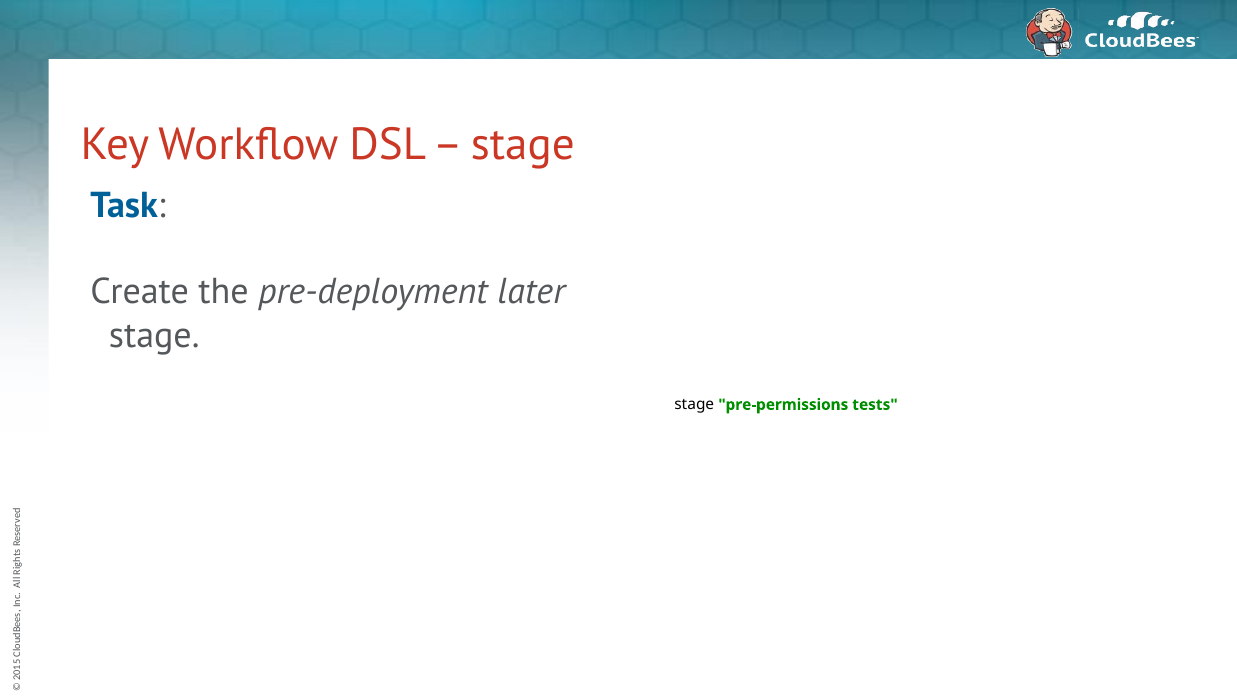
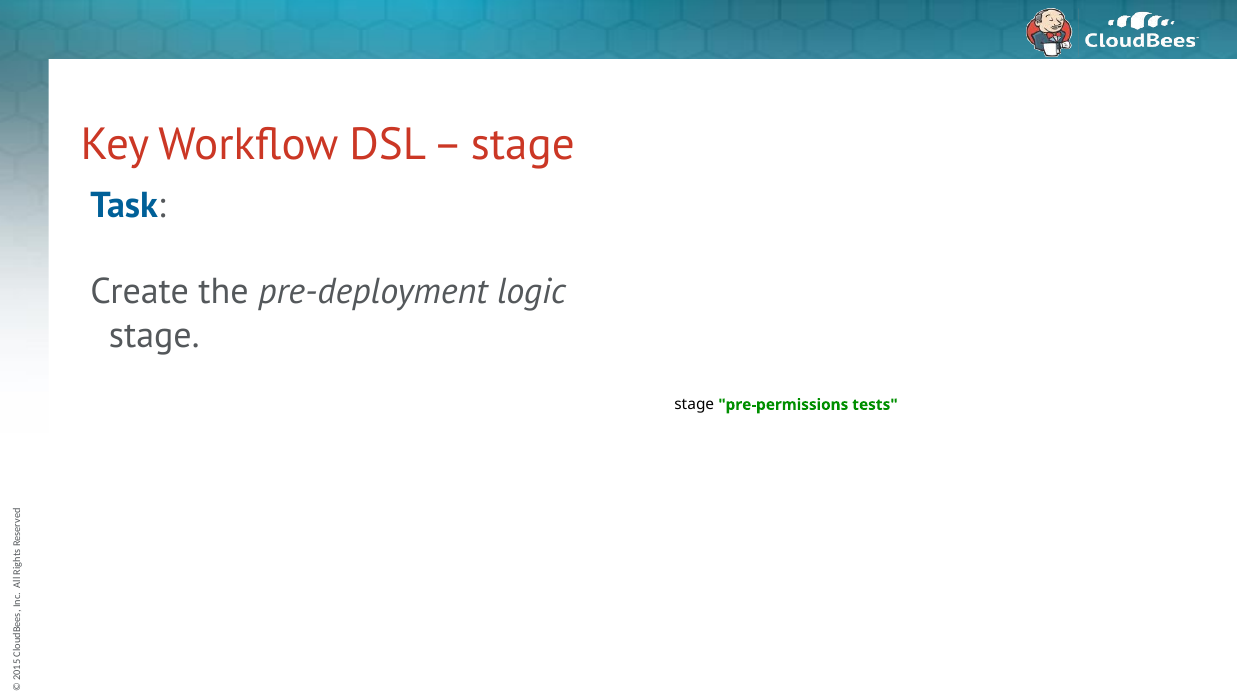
later: later -> logic (531, 292)
